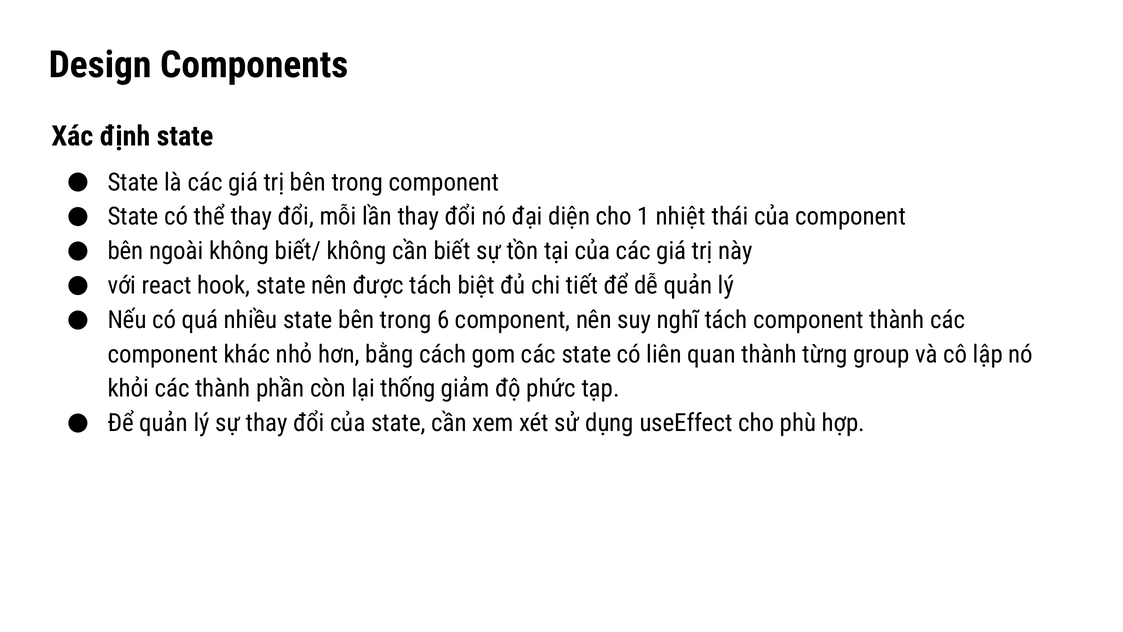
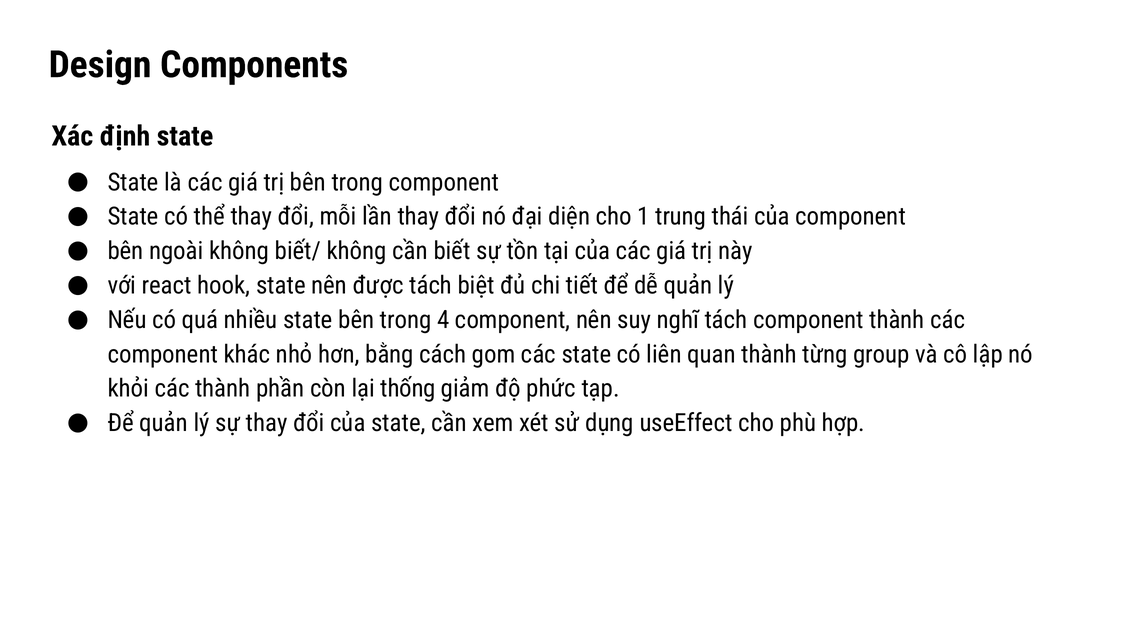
nhiệt: nhiệt -> trung (681, 217)
6: 6 -> 4 (443, 320)
